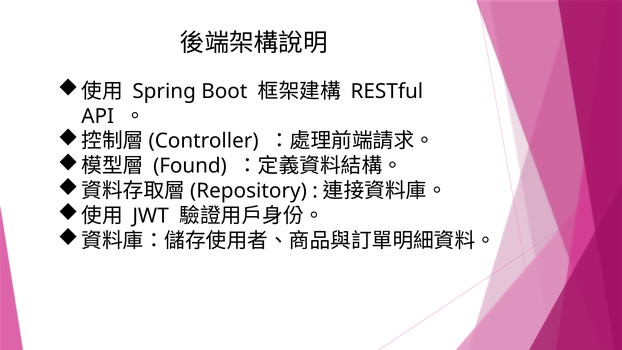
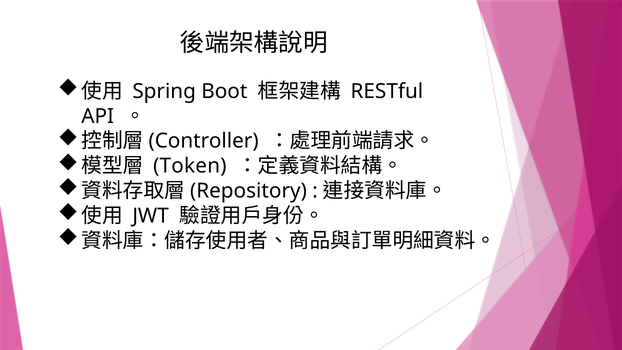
Found: Found -> Token (190, 166)
